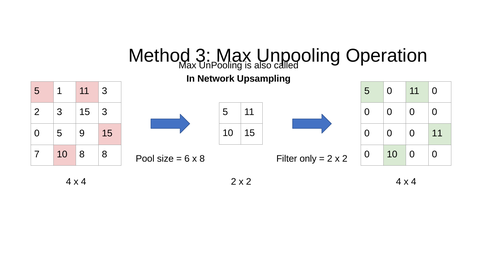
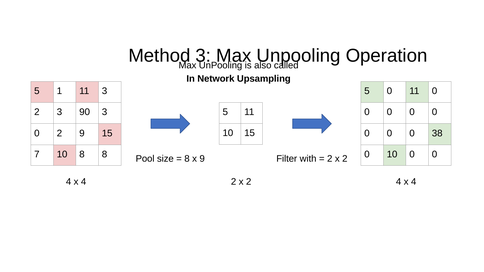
3 15: 15 -> 90 (85, 112)
0 5: 5 -> 2 (59, 133)
0 0 11: 11 -> 38 (437, 133)
6: 6 -> 8 (187, 159)
x 8: 8 -> 9 (202, 159)
only: only -> with (308, 159)
